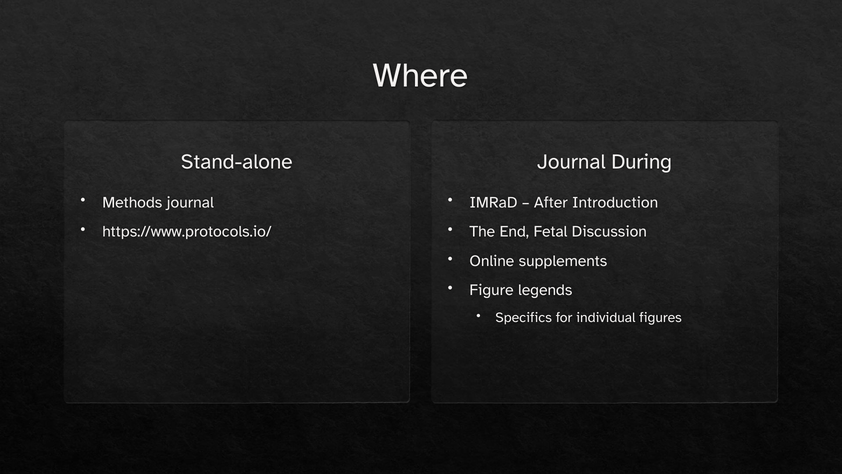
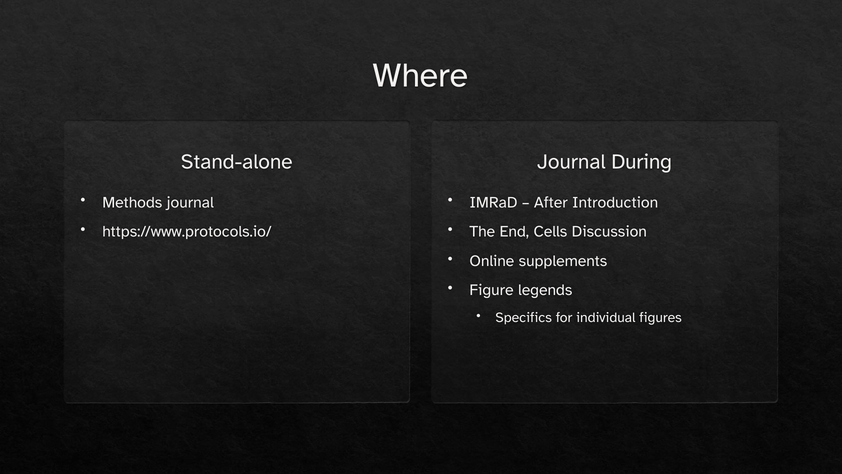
Fetal: Fetal -> Cells (550, 232)
